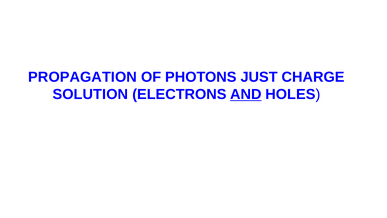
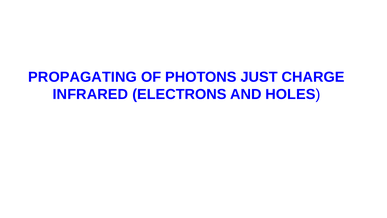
PROPAGATION: PROPAGATION -> PROPAGATING (83, 77)
SOLUTION: SOLUTION -> INFRARED (90, 94)
AND underline: present -> none (246, 94)
